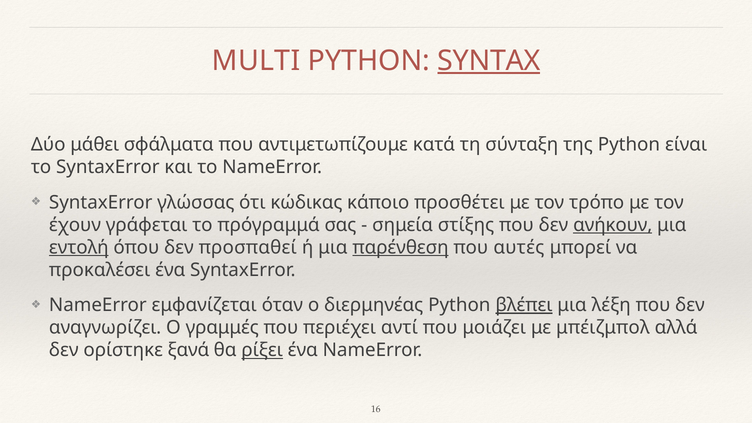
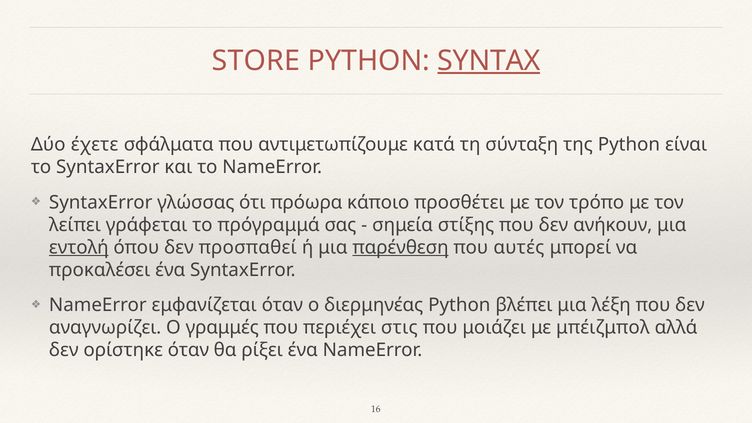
MULTI: MULTI -> STORE (256, 61)
μάθει: μάθει -> έχετε (95, 145)
κώδικας: κώδικας -> πρόωρα (306, 202)
έχουν: έχουν -> λείπει (75, 225)
ανήκουν underline: present -> none (613, 225)
βλέπει underline: present -> none (524, 305)
αντί: αντί -> στις (399, 328)
ορίστηκε ξανά: ξανά -> όταν (188, 350)
ρίξει underline: present -> none (262, 350)
